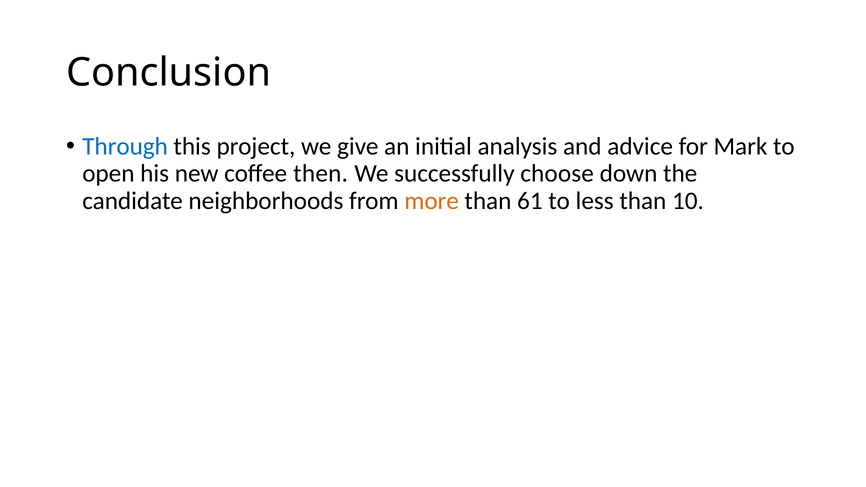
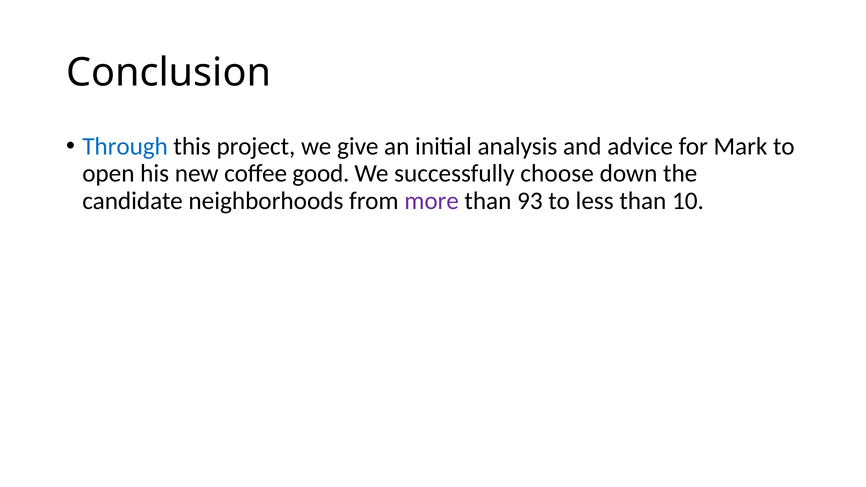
then: then -> good (321, 174)
more colour: orange -> purple (432, 201)
61: 61 -> 93 (530, 201)
